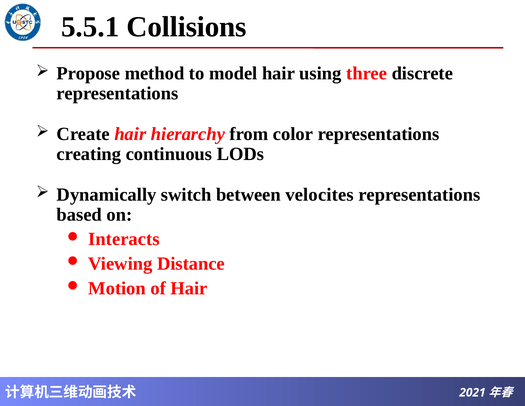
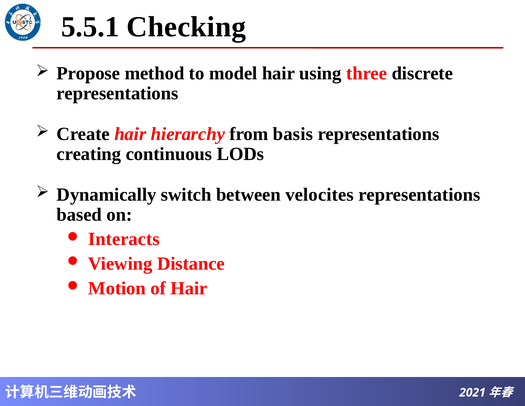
Collisions: Collisions -> Checking (186, 27)
color: color -> basis (293, 134)
